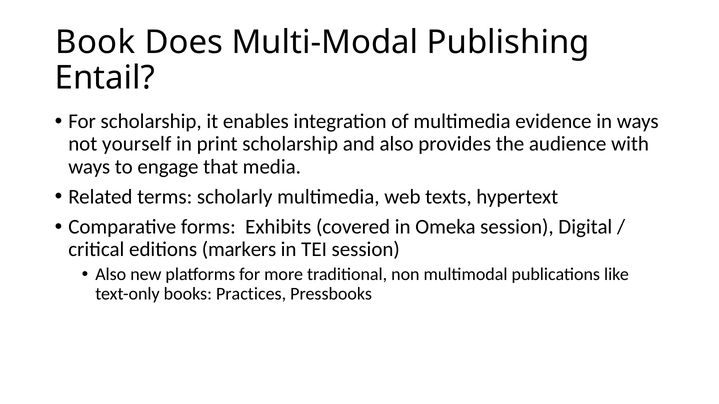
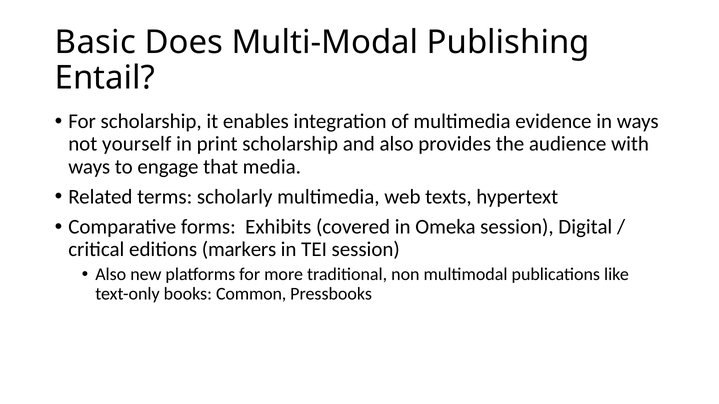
Book: Book -> Basic (95, 43)
Practices: Practices -> Common (251, 294)
